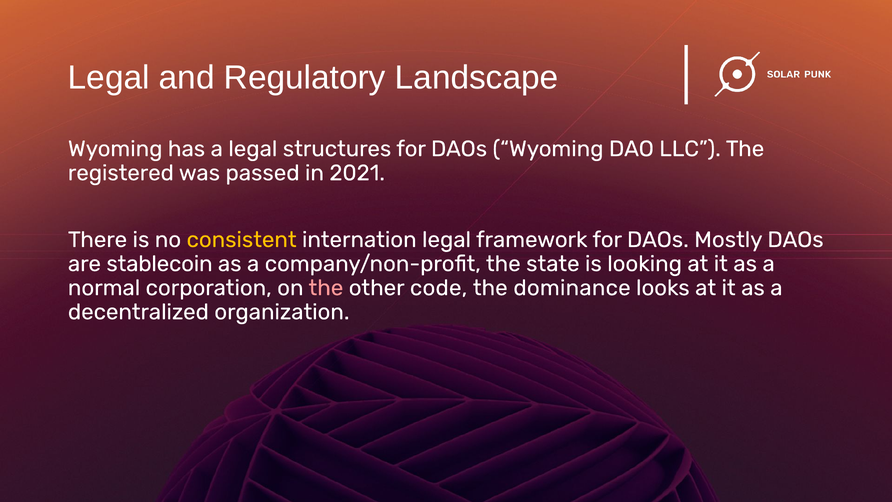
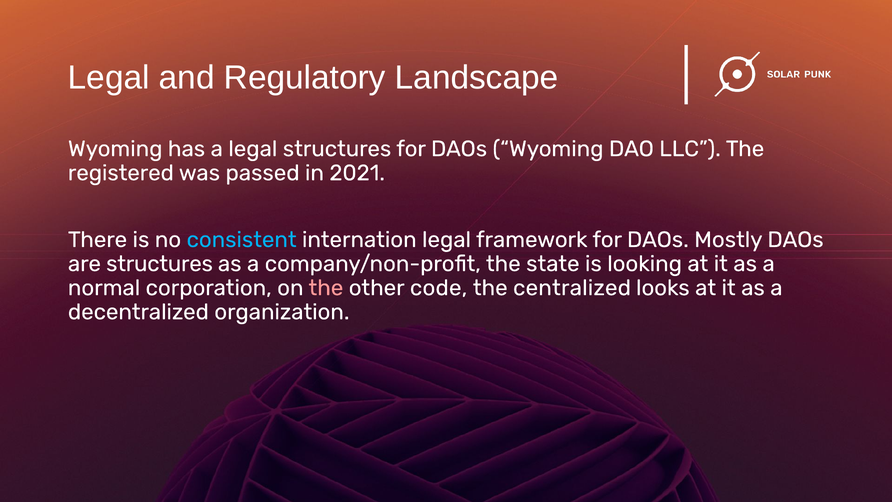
consistent colour: yellow -> light blue (242, 240)
are stablecoin: stablecoin -> structures (160, 264)
dominance: dominance -> centralized (572, 288)
